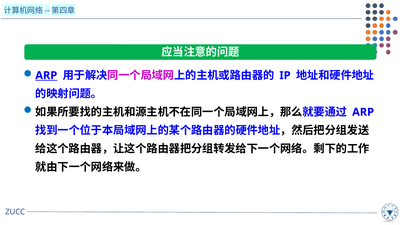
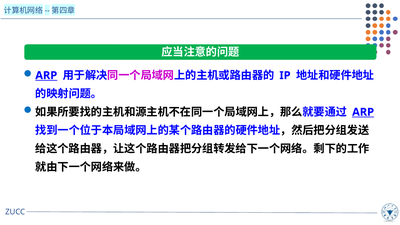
ARP underline: none -> present (363, 112)
